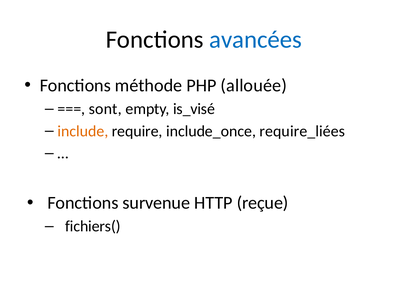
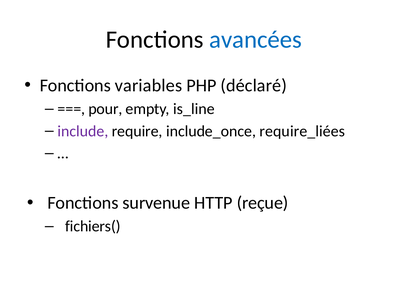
méthode: méthode -> variables (149, 86)
allouée: allouée -> déclaré (254, 86)
sont: sont -> pour (105, 109)
is_visé: is_visé -> is_line (194, 109)
include colour: orange -> purple (83, 131)
